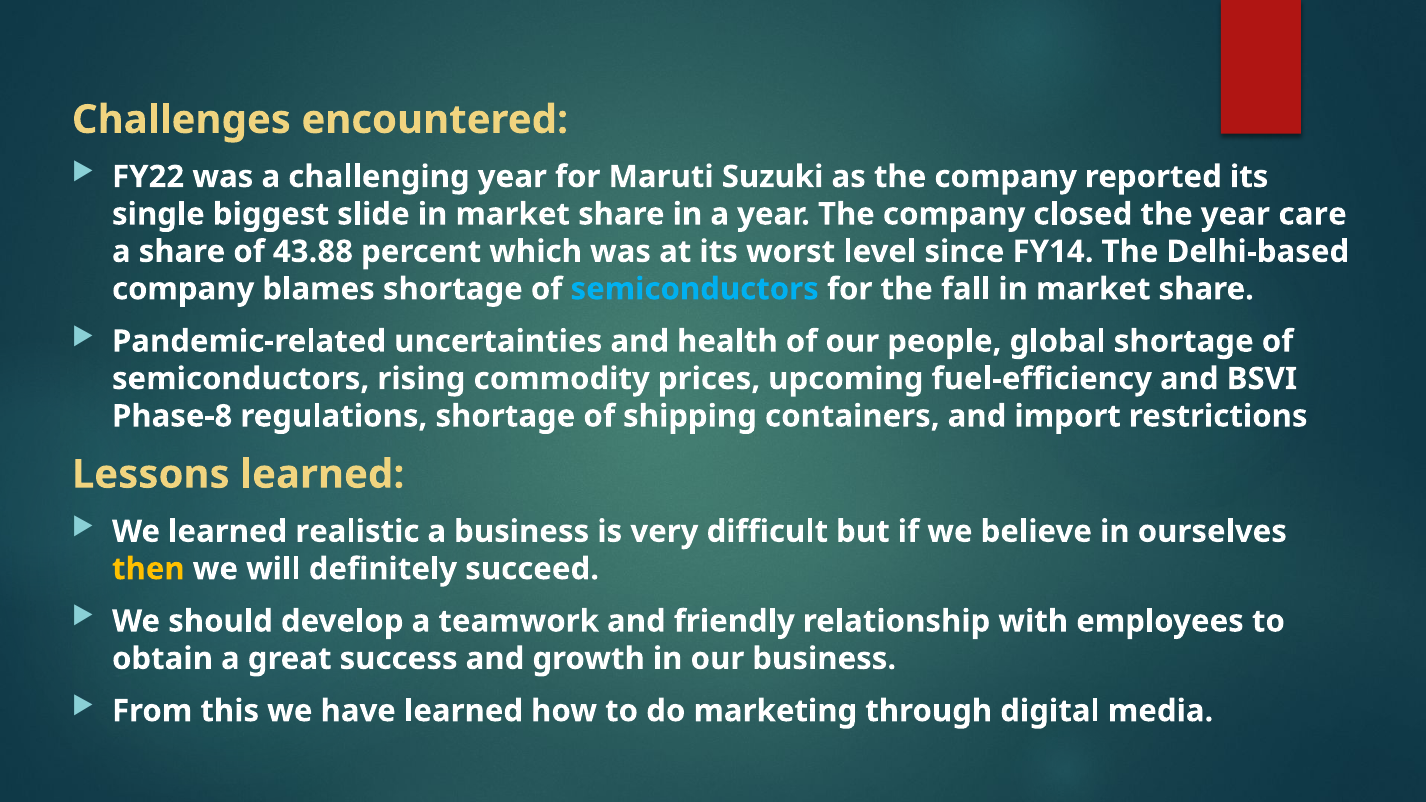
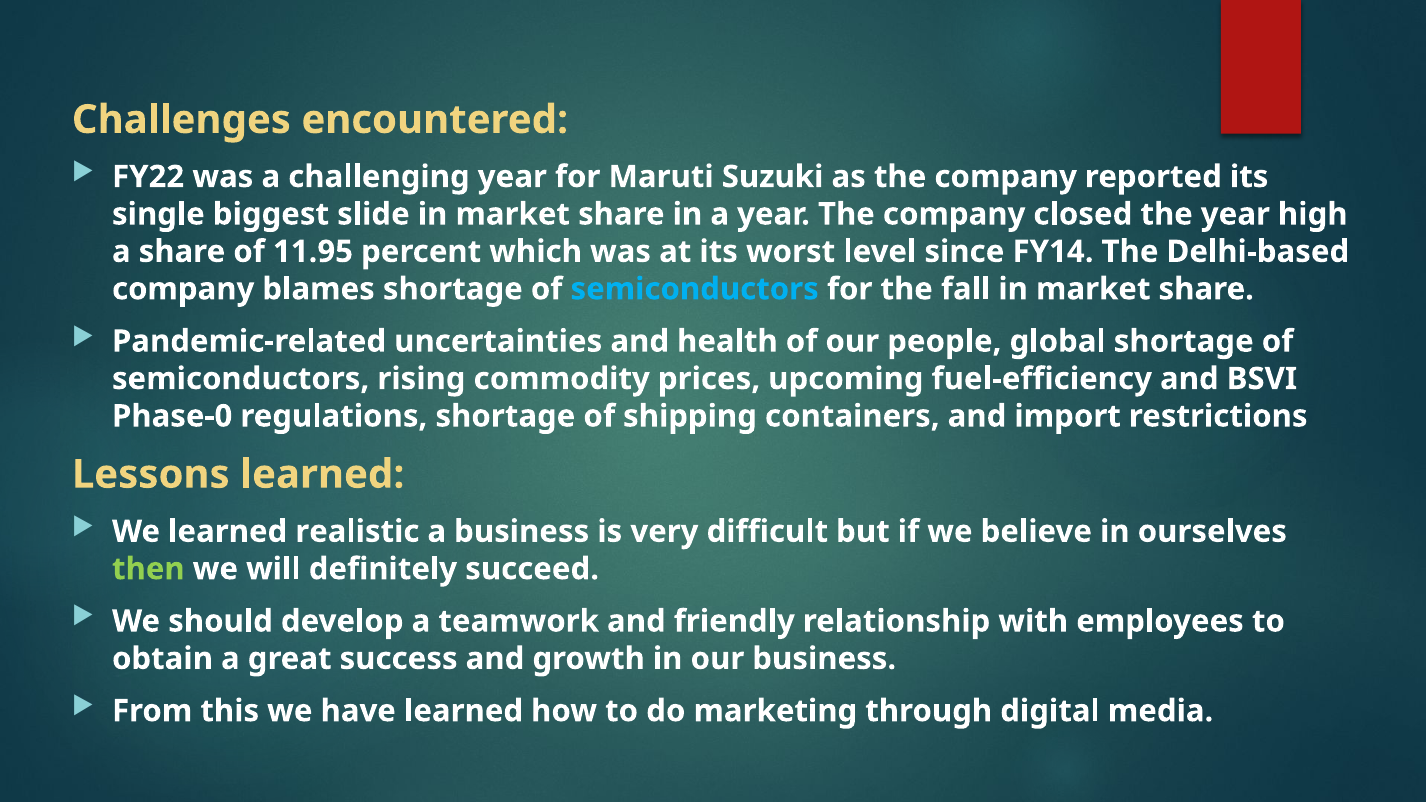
care: care -> high (1313, 214)
43.88: 43.88 -> 11.95 (313, 252)
Phase-8: Phase-8 -> Phase-0 (172, 416)
then colour: yellow -> light green (148, 569)
